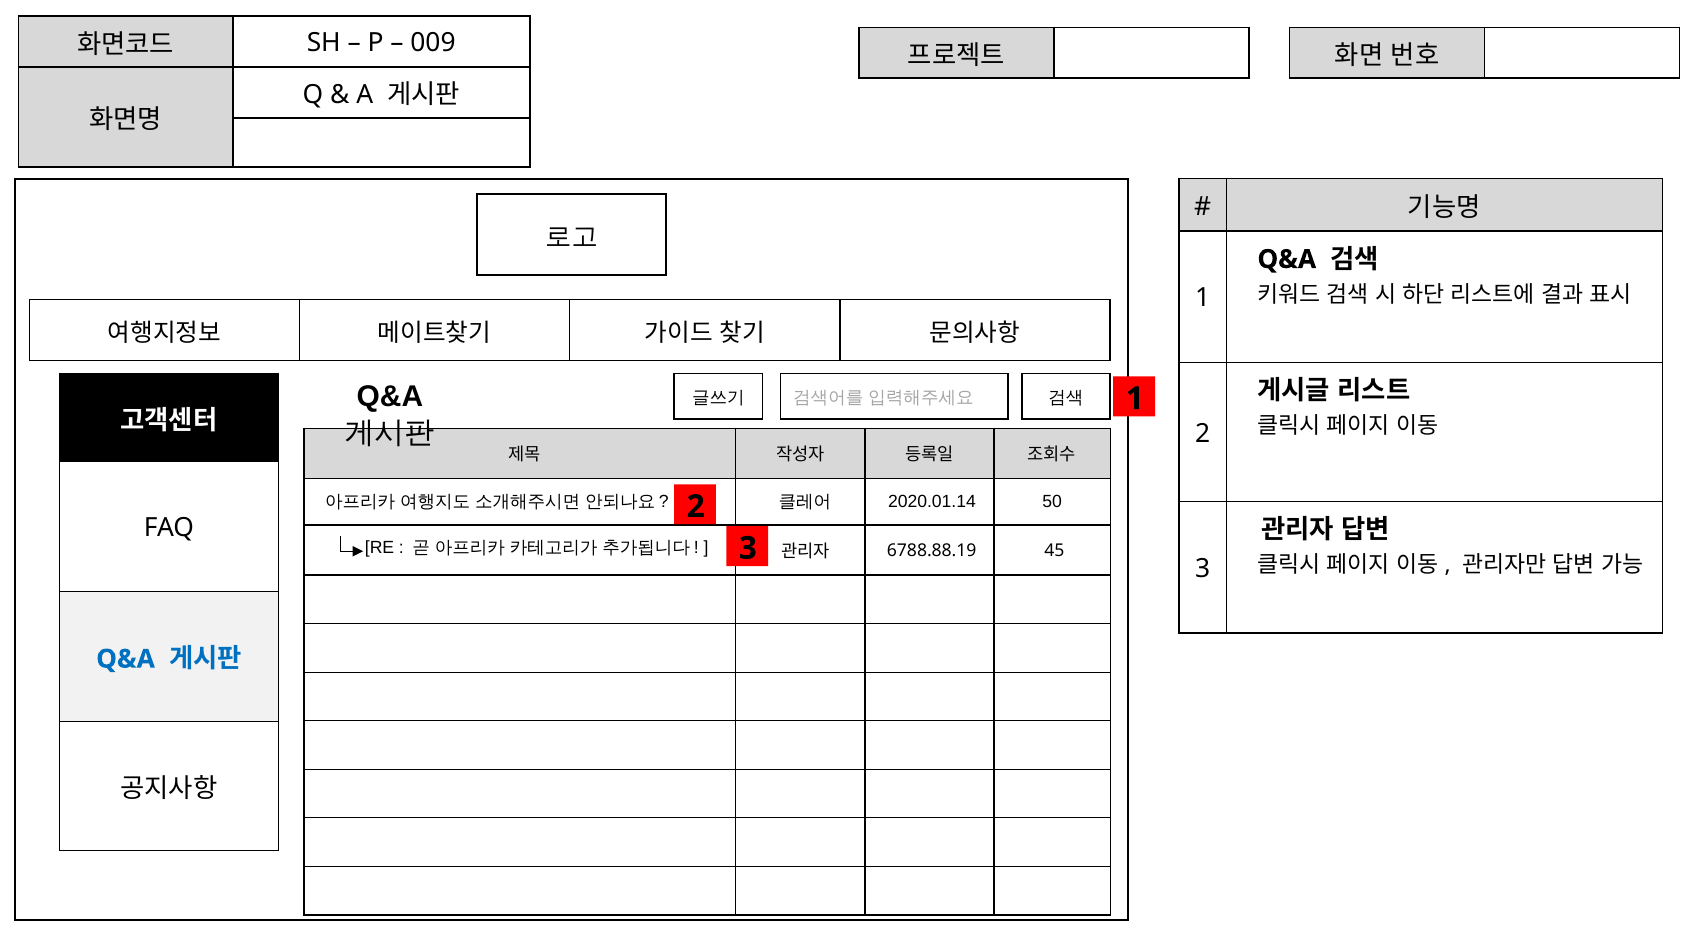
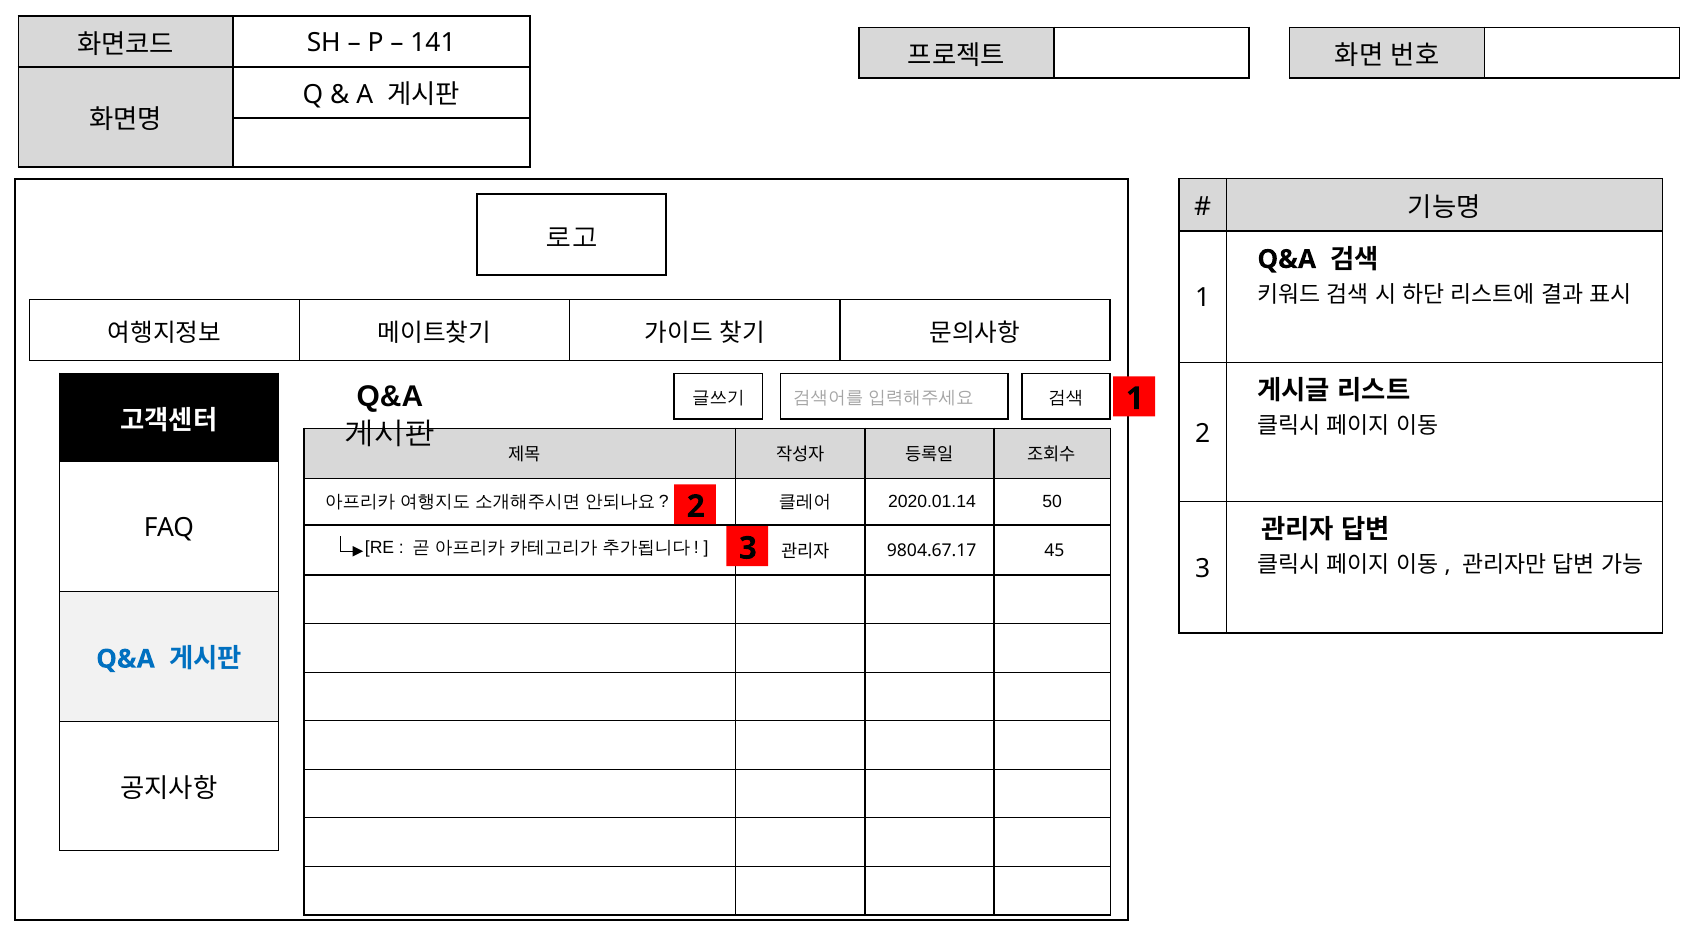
009: 009 -> 141 (433, 43)
6788.88.19: 6788.88.19 -> 9804.67.17 (932, 550)
